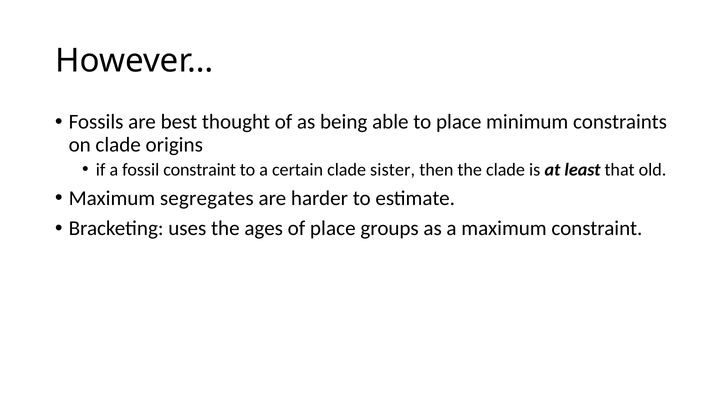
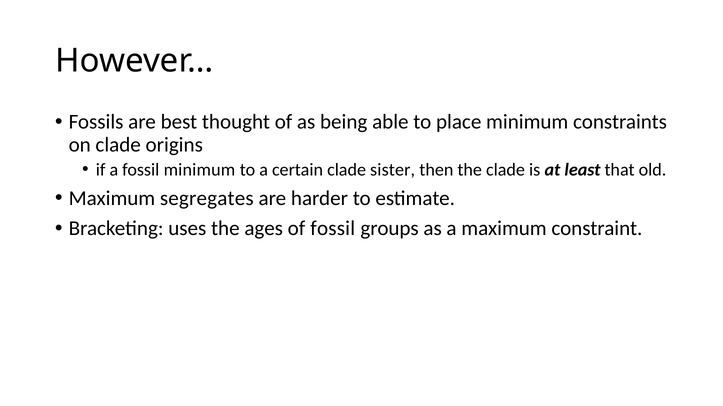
fossil constraint: constraint -> minimum (199, 170)
of place: place -> fossil (333, 229)
